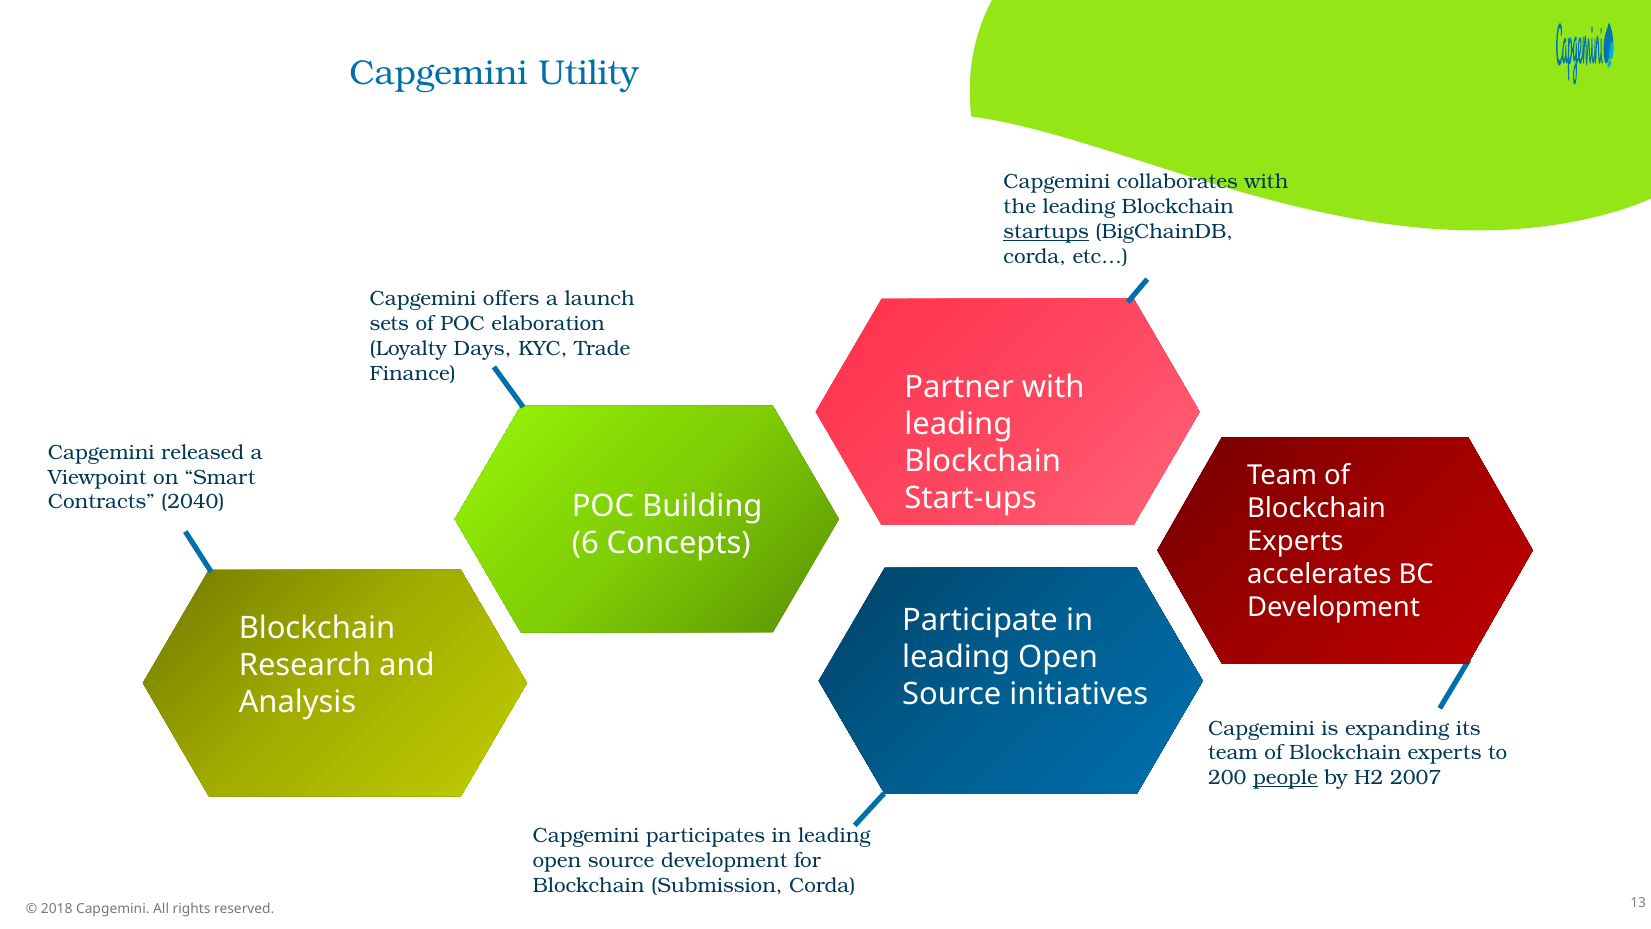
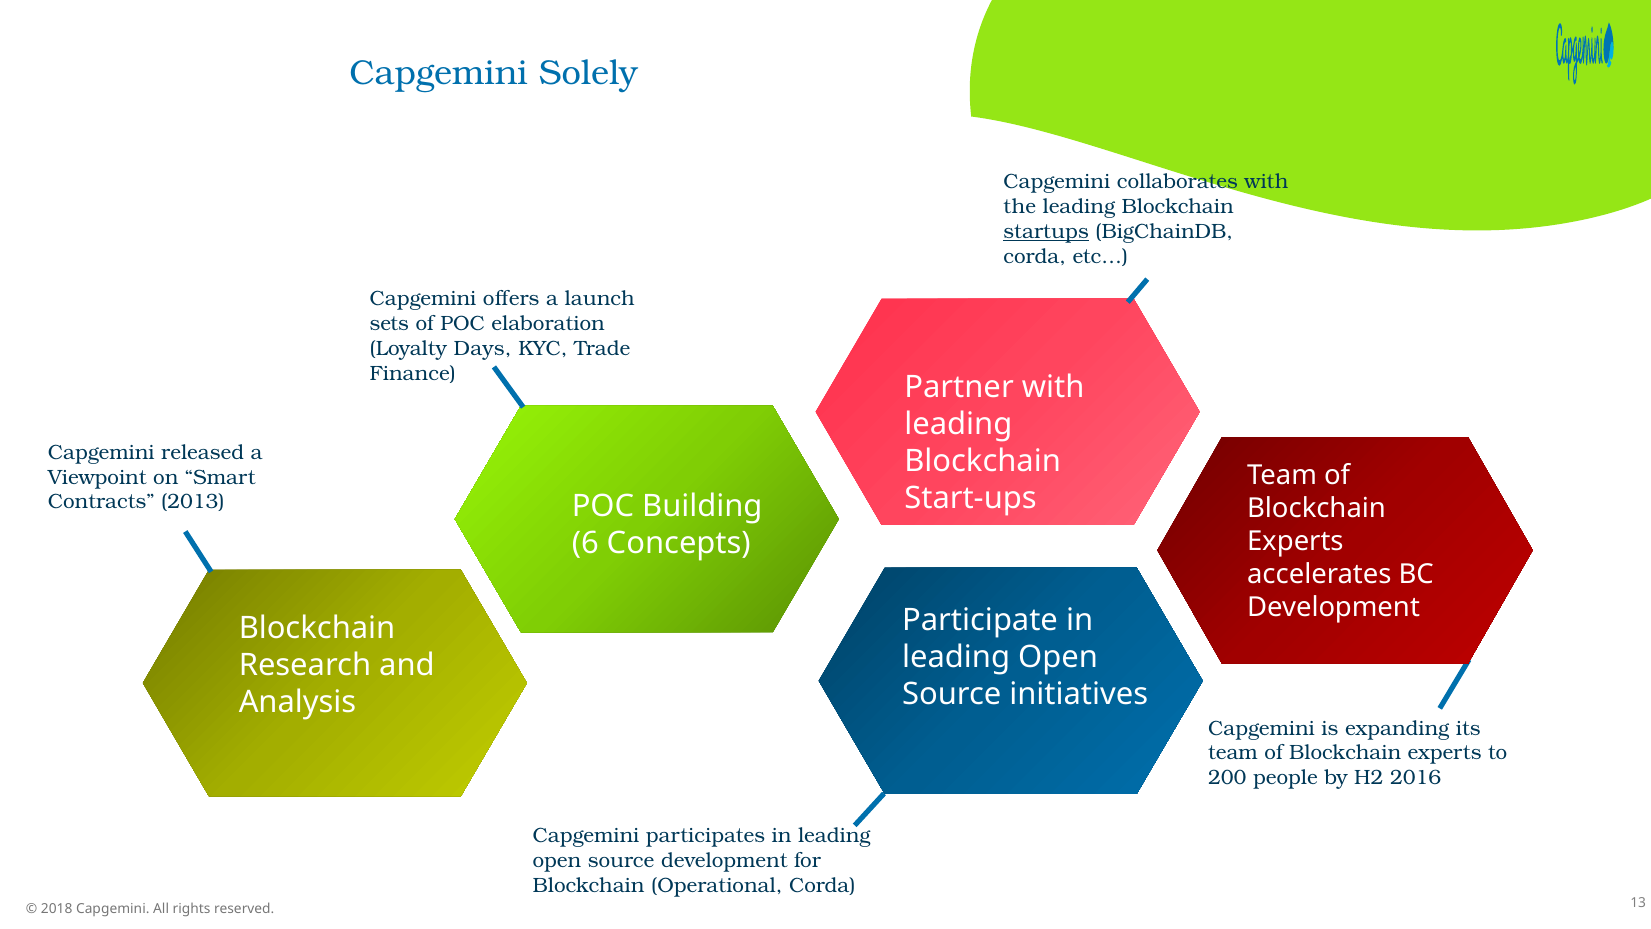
Utility: Utility -> Solely (588, 73)
2040: 2040 -> 2013 (193, 502)
people underline: present -> none (1285, 778)
2007: 2007 -> 2016 (1416, 778)
Submission: Submission -> Operational (717, 885)
